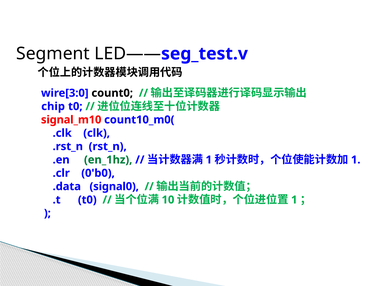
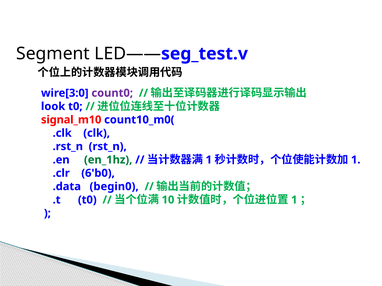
count0 colour: black -> purple (112, 93)
chip: chip -> look (53, 107)
0'b0: 0'b0 -> 6'b0 (98, 173)
signal0: signal0 -> begin0 (114, 187)
